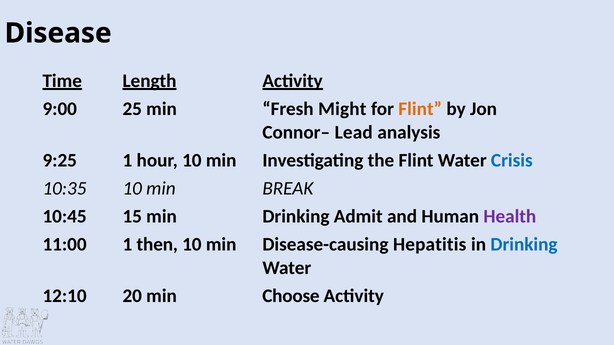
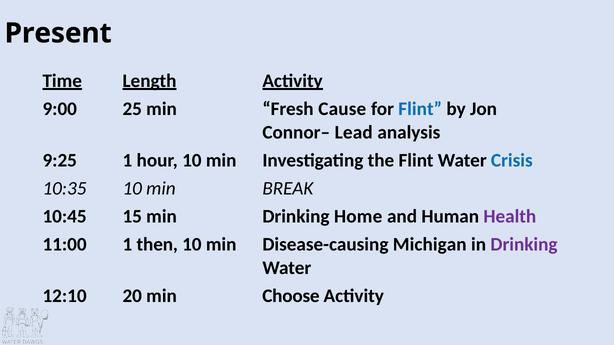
Disease: Disease -> Present (58, 33)
Might: Might -> Cause (342, 109)
Flint colour: orange -> blue (420, 109)
Admit: Admit -> Home (358, 217)
Hepatitis: Hepatitis -> Michigan (430, 245)
Drinking colour: blue -> purple (524, 245)
